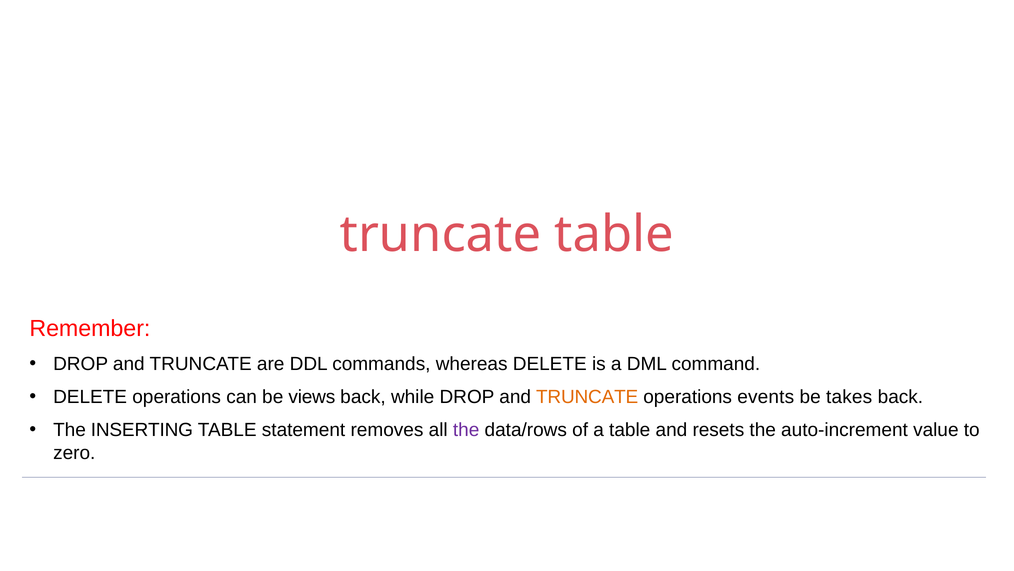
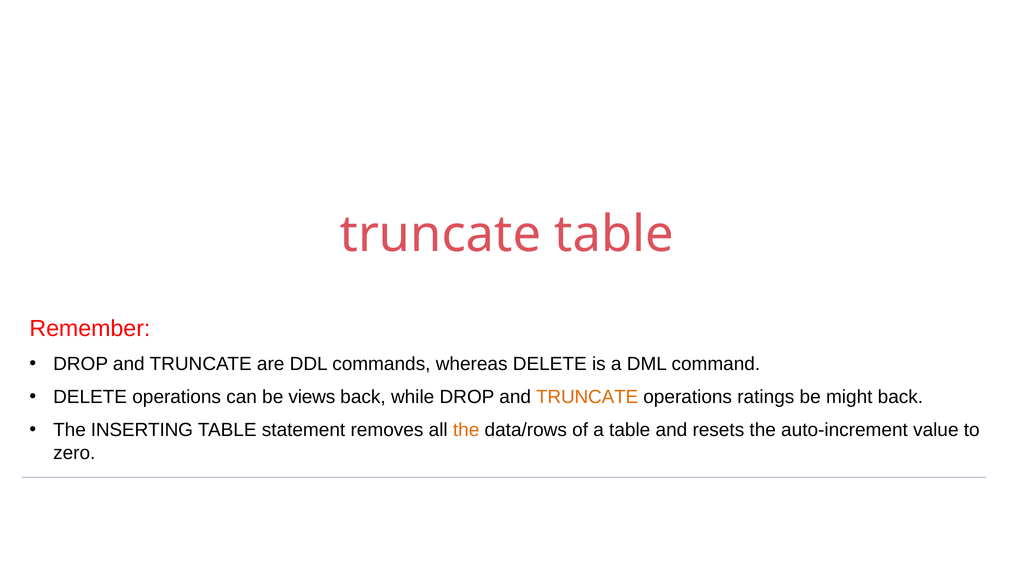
events: events -> ratings (766, 397)
takes: takes -> might (849, 397)
the colour: purple -> orange (466, 429)
